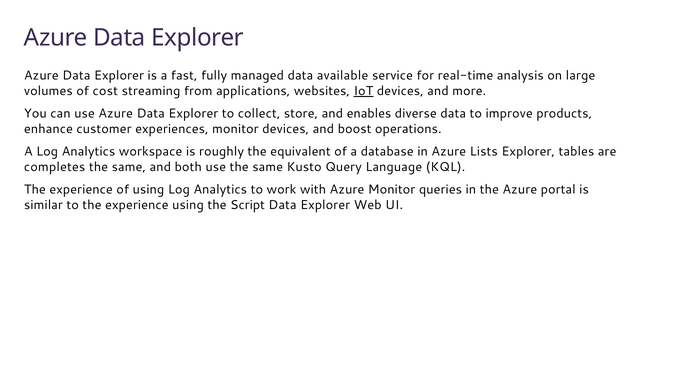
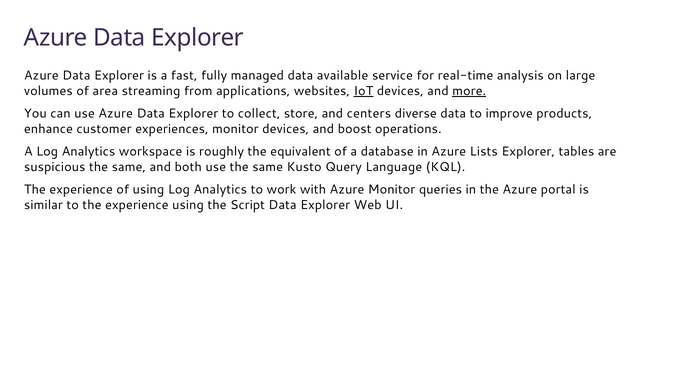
cost: cost -> area (105, 91)
more underline: none -> present (469, 91)
enables: enables -> centers (369, 114)
completes: completes -> suspicious (55, 167)
